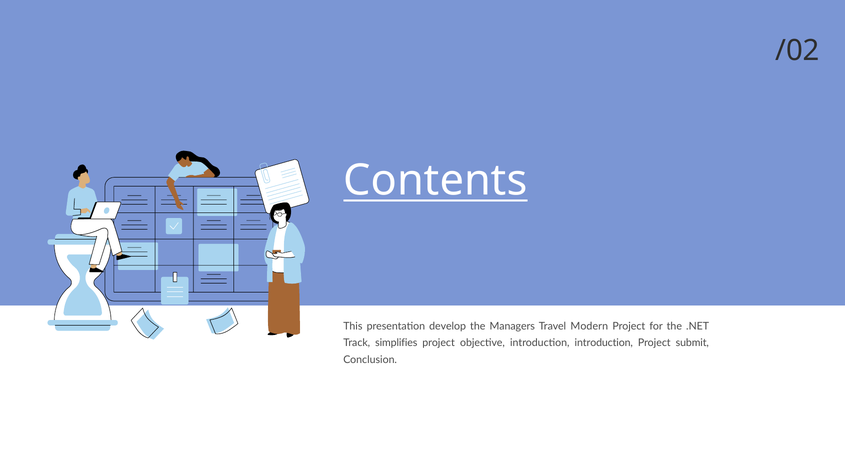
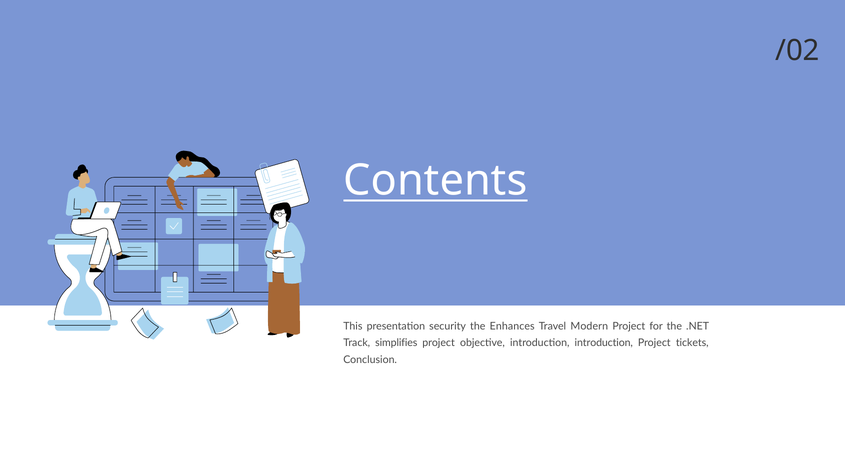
develop: develop -> security (448, 326)
Managers: Managers -> Enhances (512, 326)
submit: submit -> tickets (692, 343)
